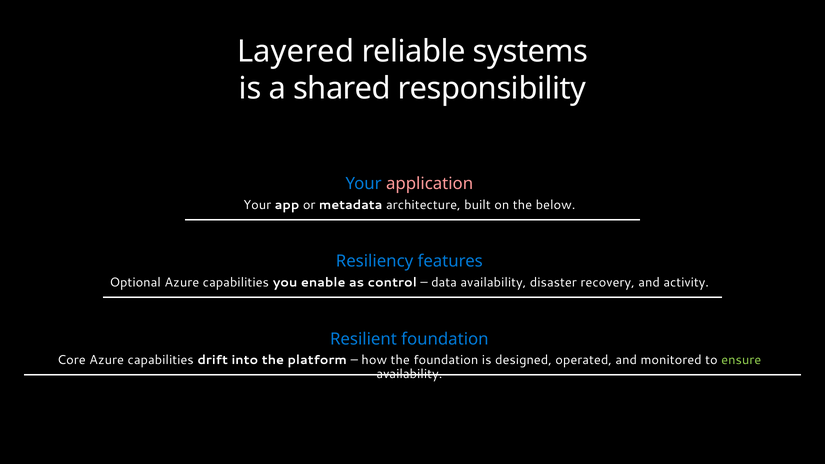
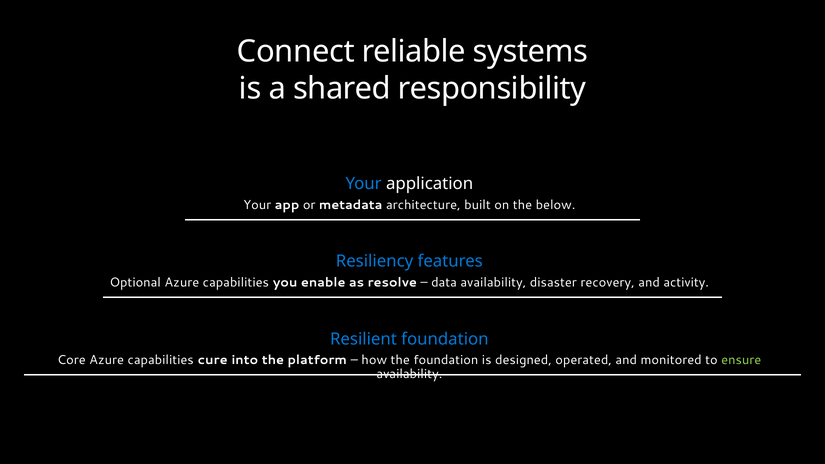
Layered: Layered -> Connect (296, 52)
application colour: pink -> white (430, 184)
control: control -> resolve (392, 283)
drift: drift -> cure (213, 360)
